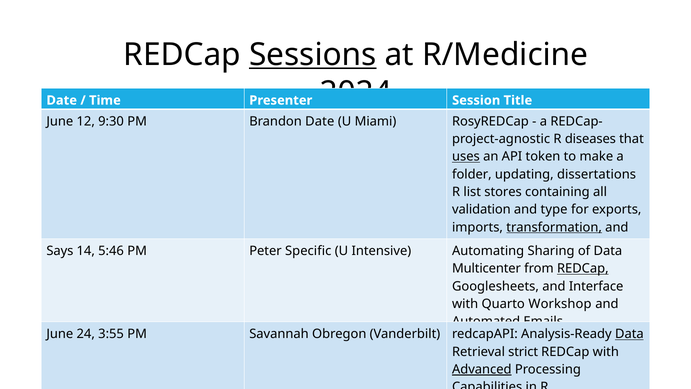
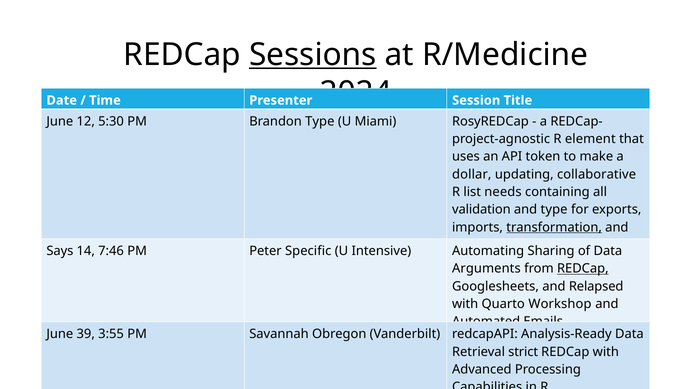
9:30: 9:30 -> 5:30 (111, 121)
Brandon Date: Date -> Type (320, 121)
diseases: diseases -> element (590, 139)
uses underline: present -> none (466, 157)
folder: folder -> dollar (472, 174)
dissertations: dissertations -> collaborative (597, 174)
stores: stores -> needs (503, 192)
5:46: 5:46 -> 7:46 (111, 251)
Multicenter: Multicenter -> Arguments (486, 268)
Interface: Interface -> Relapsed (596, 286)
24: 24 -> 39 (86, 334)
Data underline: present -> none (629, 334)
Advanced underline: present -> none (482, 369)
